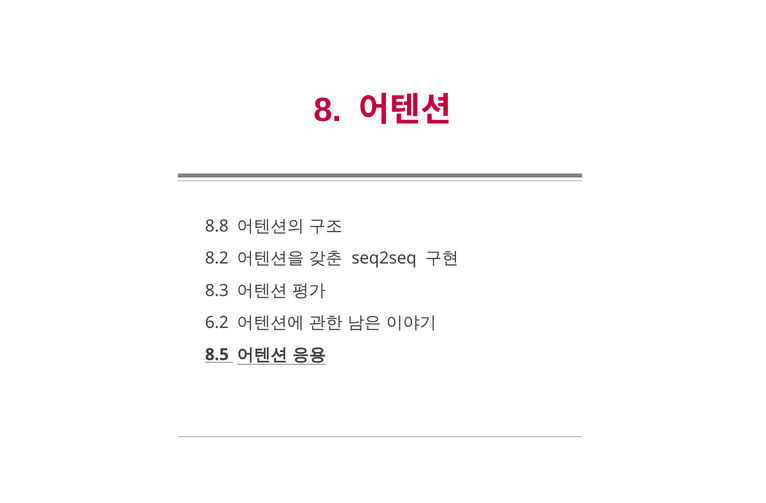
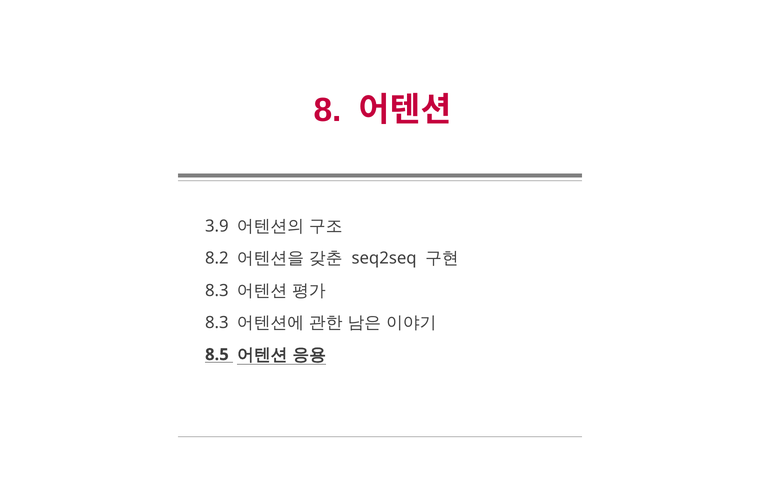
8.8: 8.8 -> 3.9 (217, 226)
6.2: 6.2 -> 8.3 (217, 323)
